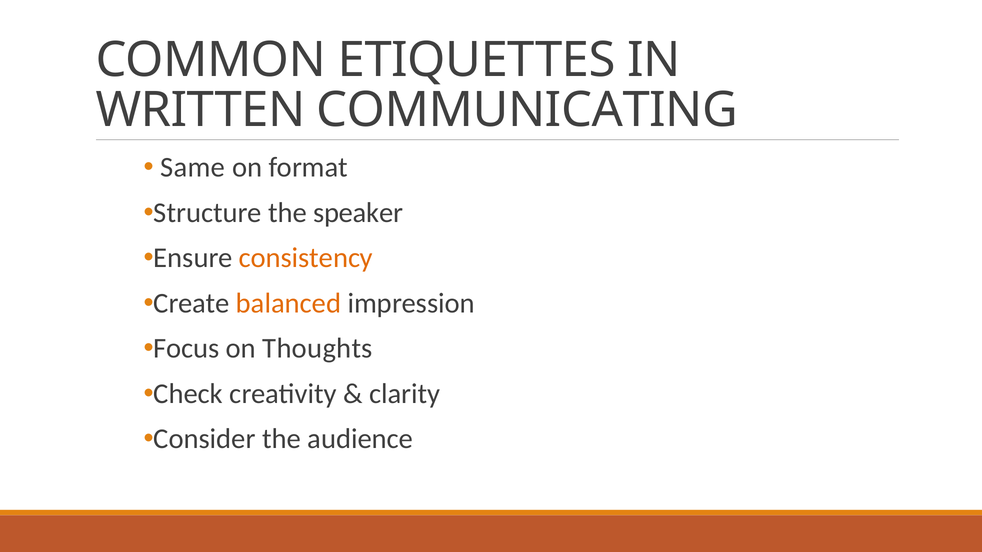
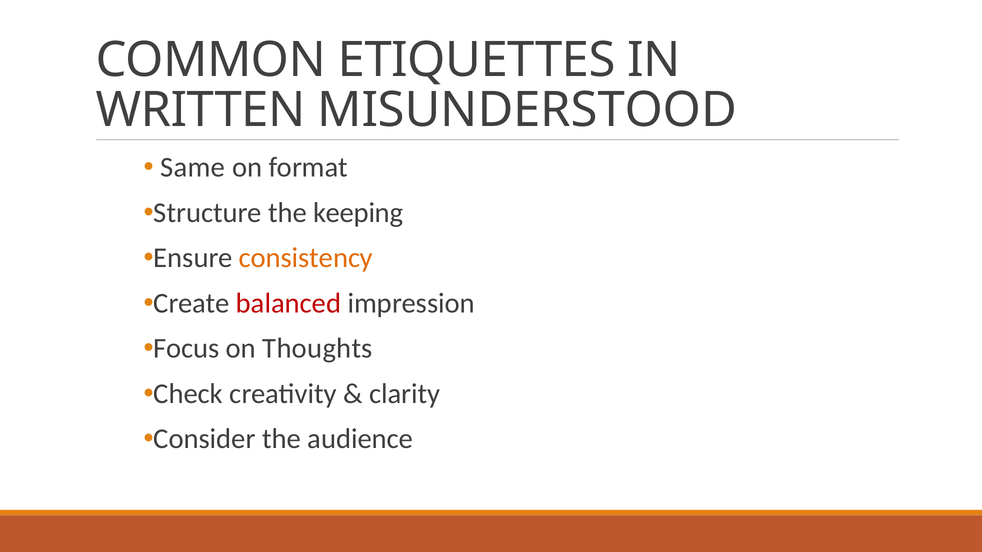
COMMUNICATING: COMMUNICATING -> MISUNDERSTOOD (527, 110)
speaker: speaker -> keeping (358, 213)
balanced colour: orange -> red (288, 303)
